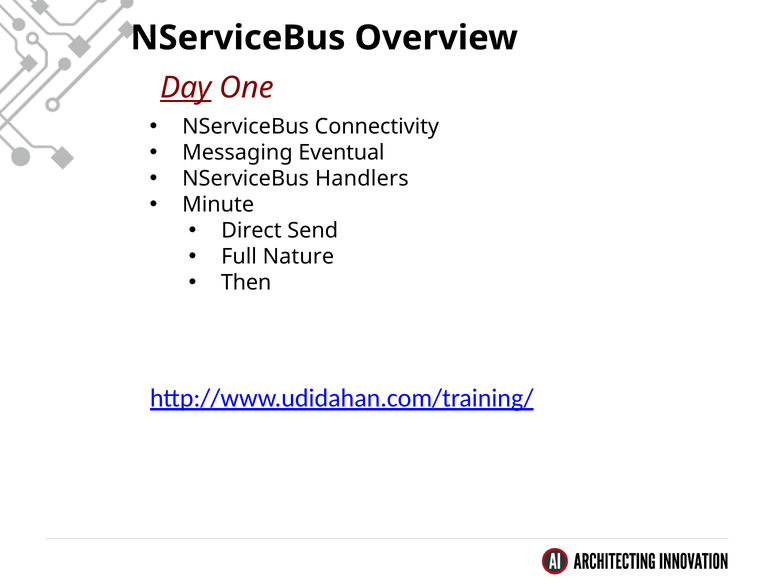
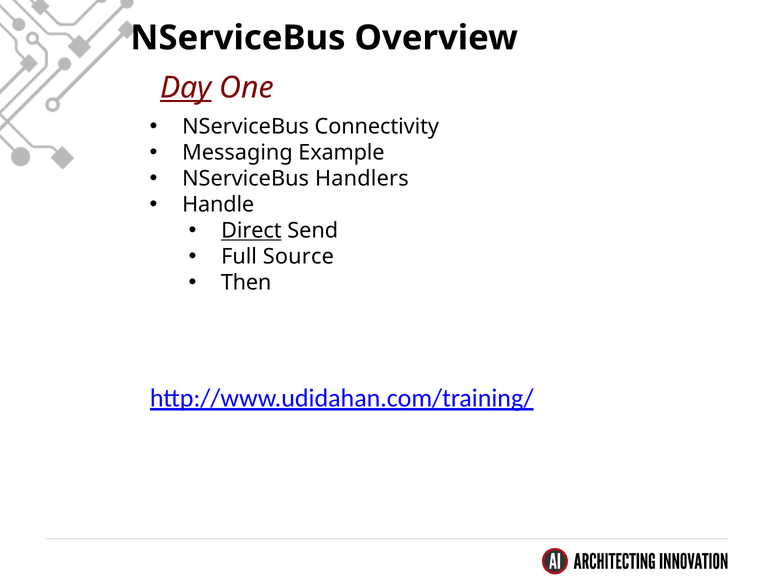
Eventual: Eventual -> Example (341, 153)
Minute: Minute -> Handle (218, 205)
Direct underline: none -> present (251, 231)
Nature: Nature -> Source (298, 257)
